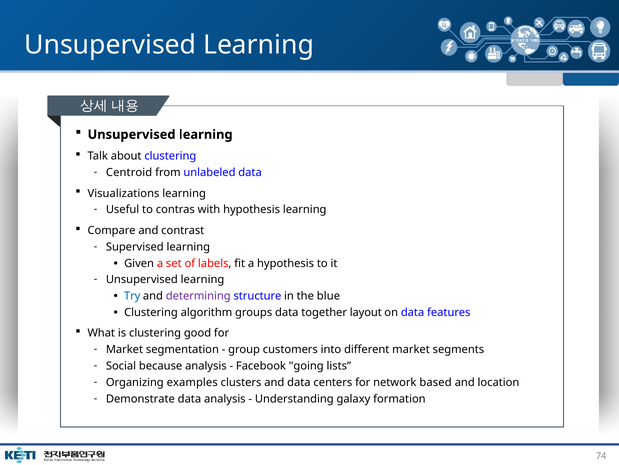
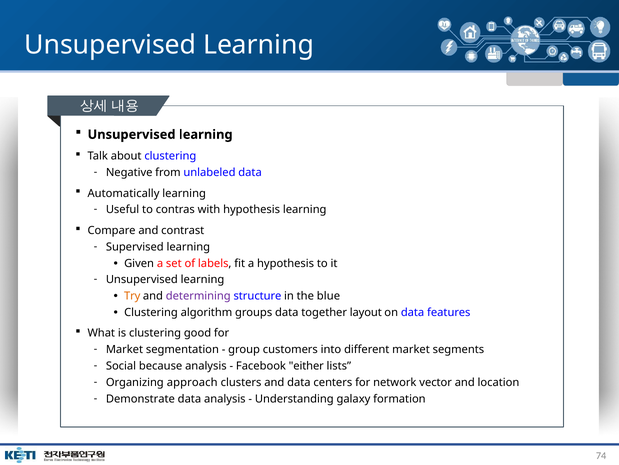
Centroid: Centroid -> Negative (129, 172)
Visualizations: Visualizations -> Automatically (124, 193)
Try colour: blue -> orange (132, 296)
going: going -> either (306, 365)
examples: examples -> approach (192, 382)
based: based -> vector (436, 382)
